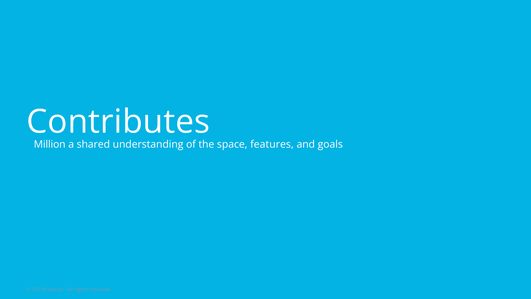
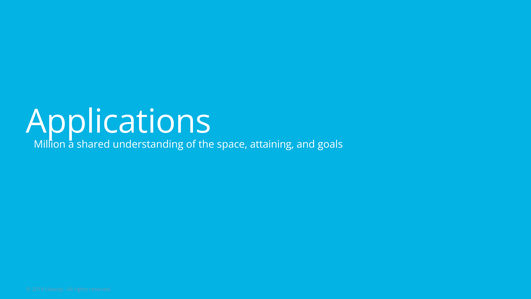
Contributes: Contributes -> Applications (119, 122)
features: features -> attaining (272, 144)
